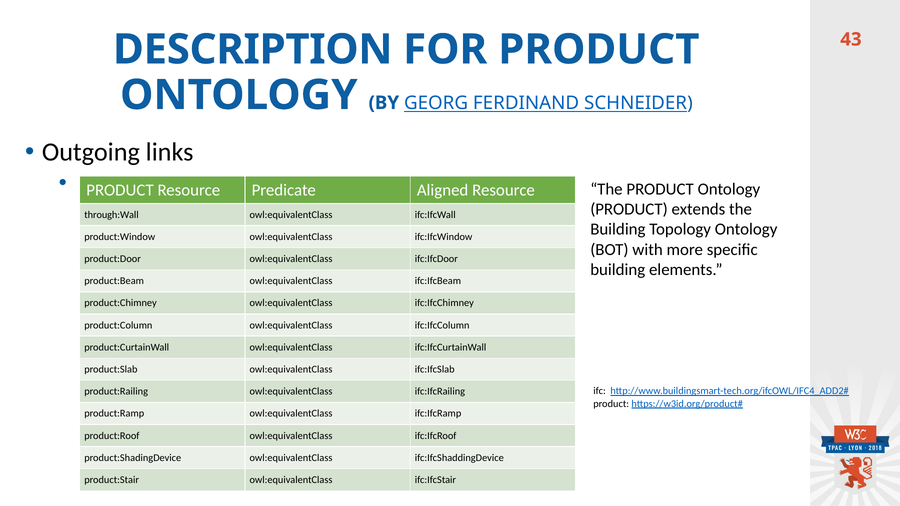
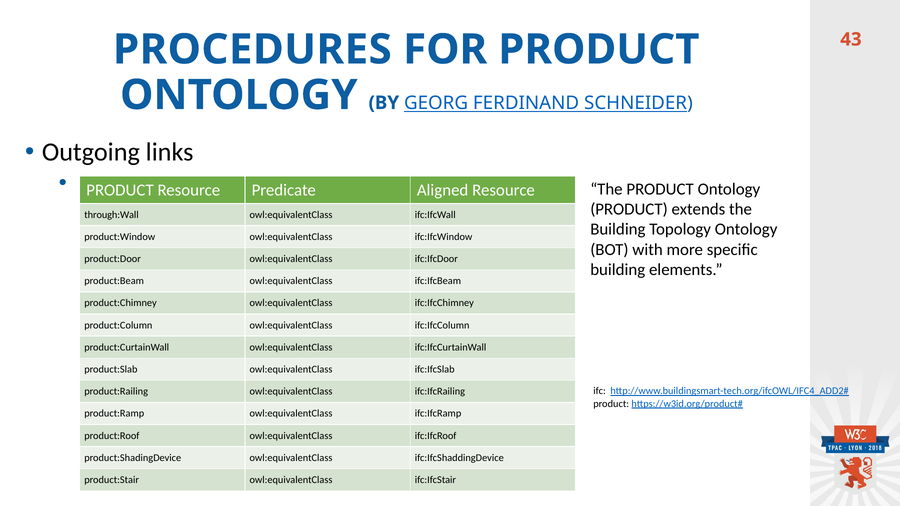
DESCRIPTION: DESCRIPTION -> PROCEDURES (252, 50)
